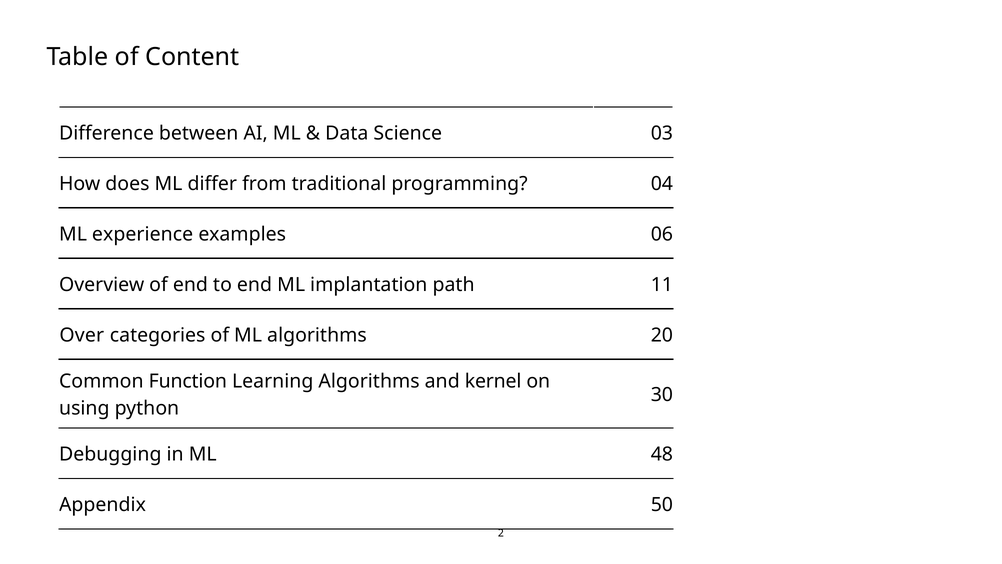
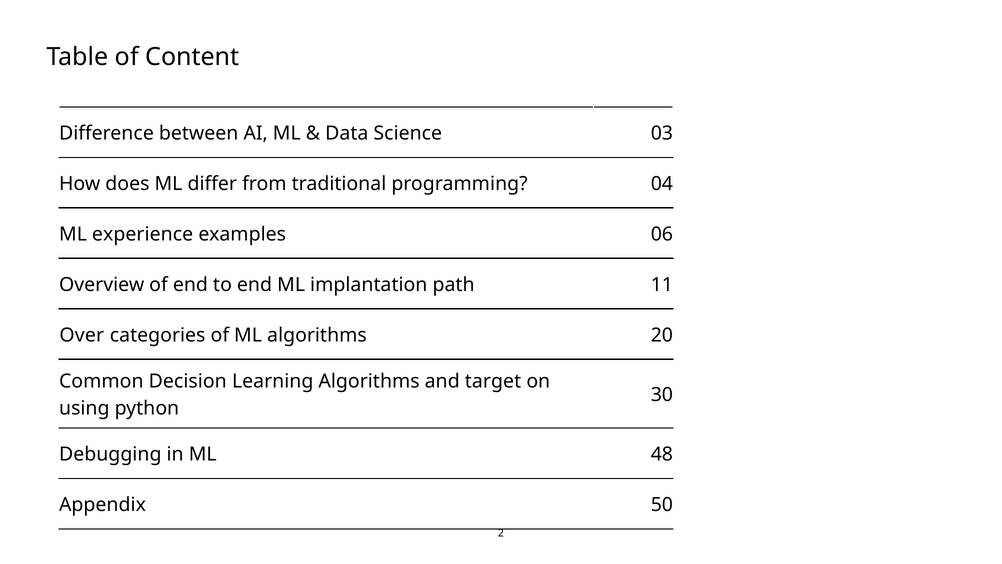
Function: Function -> Decision (188, 381)
kernel: kernel -> target (493, 381)
